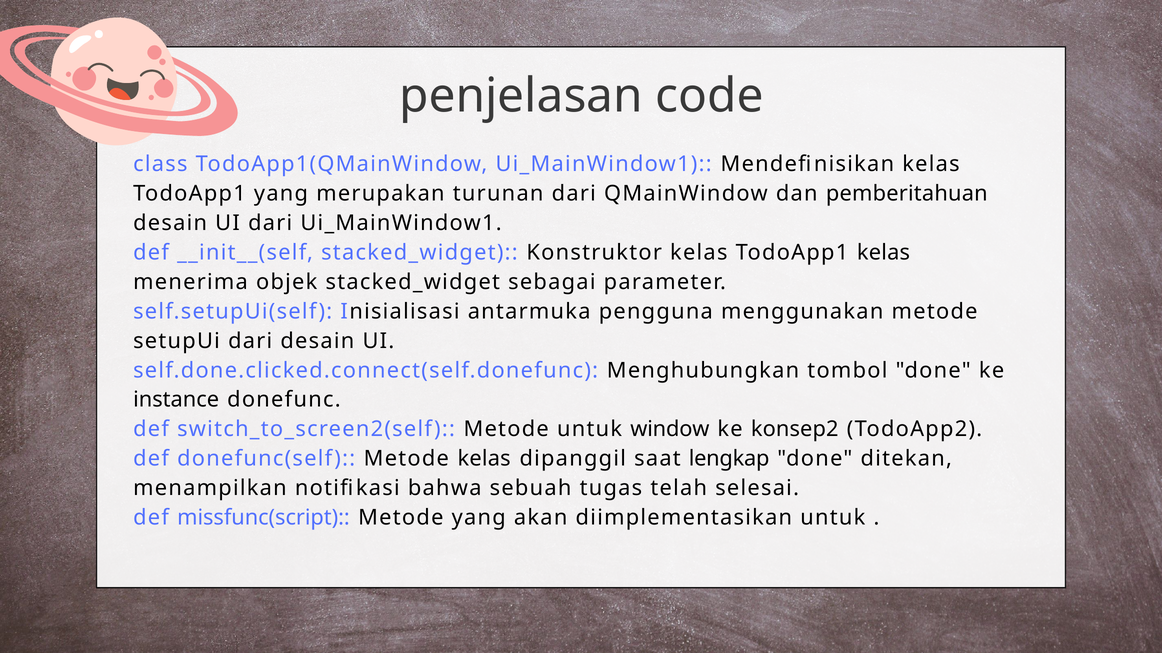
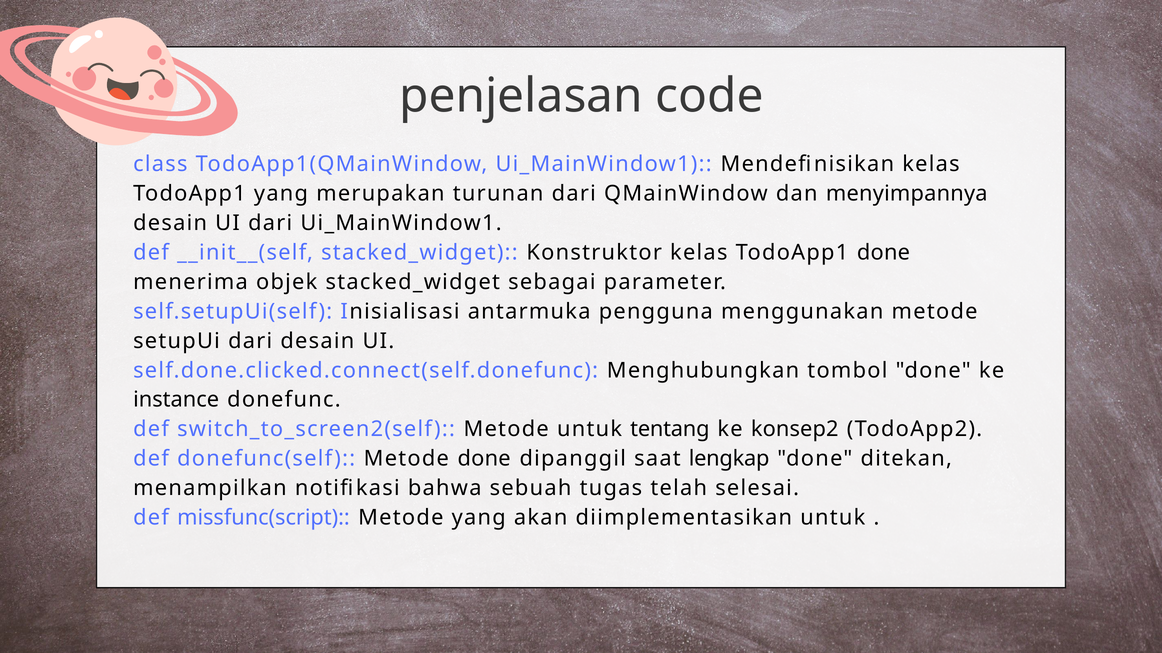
pemberitahuan: pemberitahuan -> menyimpannya (907, 194)
TodoApp1 kelas: kelas -> done (883, 253)
window: window -> tentang (670, 430)
Metode kelas: kelas -> done (484, 459)
